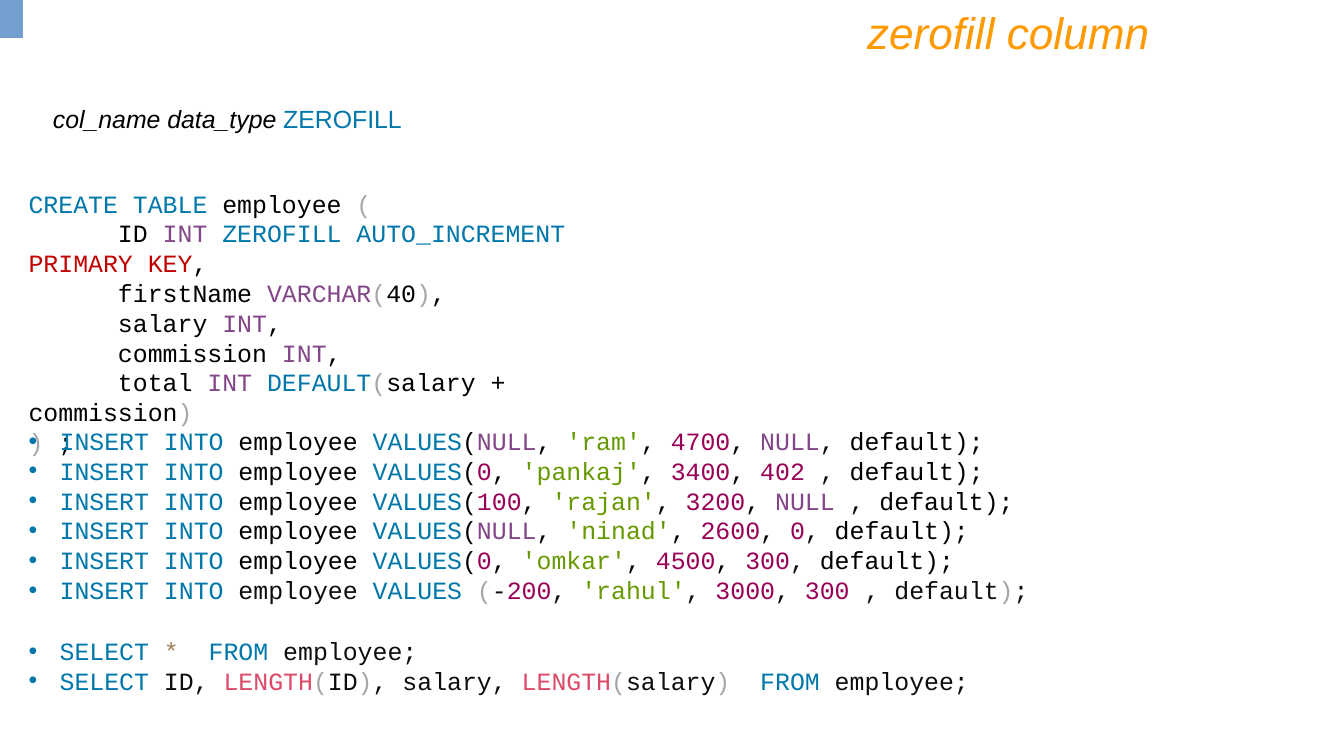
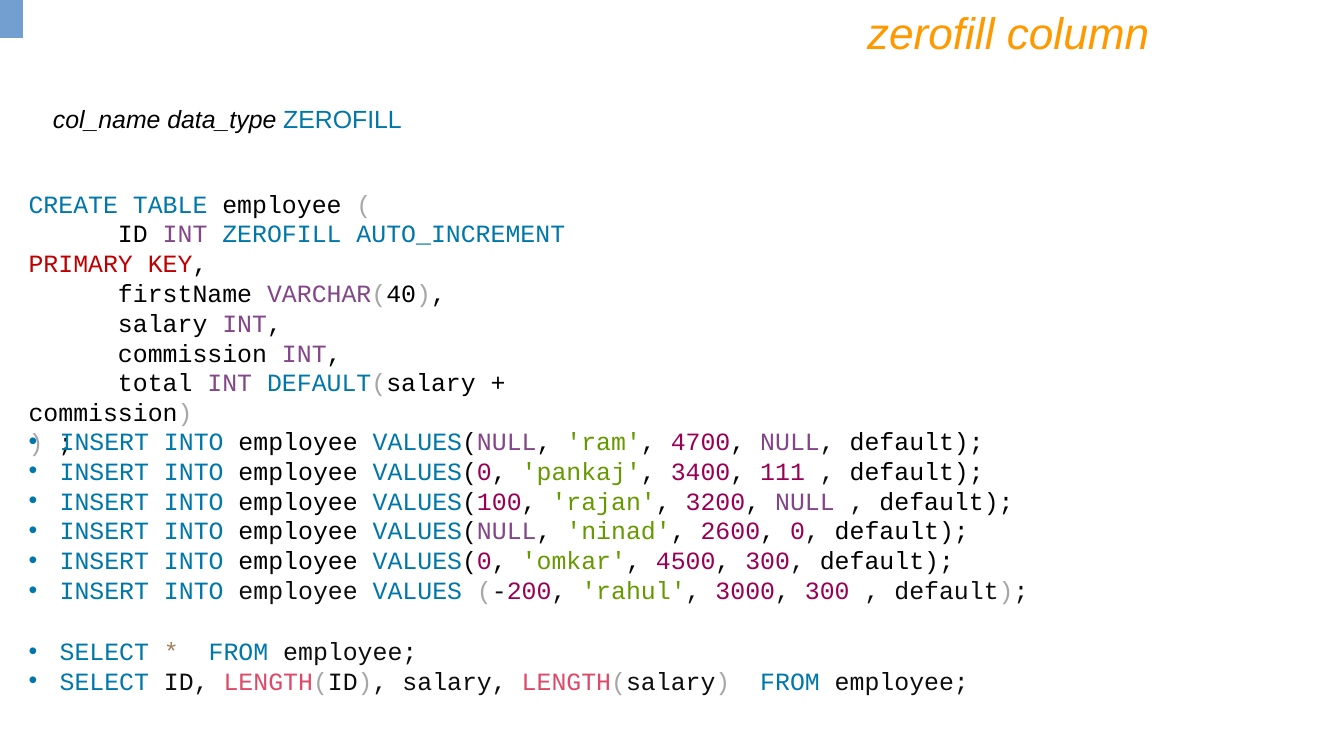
402: 402 -> 111 (783, 472)
